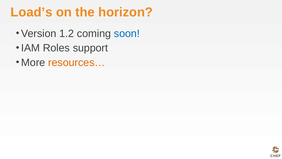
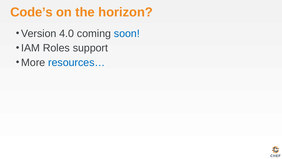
Load’s: Load’s -> Code’s (32, 12)
1.2: 1.2 -> 4.0 (67, 34)
resources… colour: orange -> blue (77, 62)
